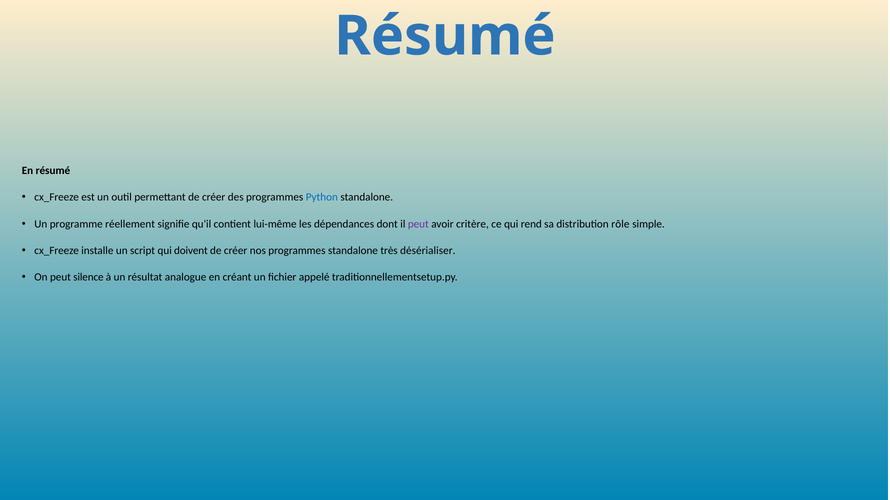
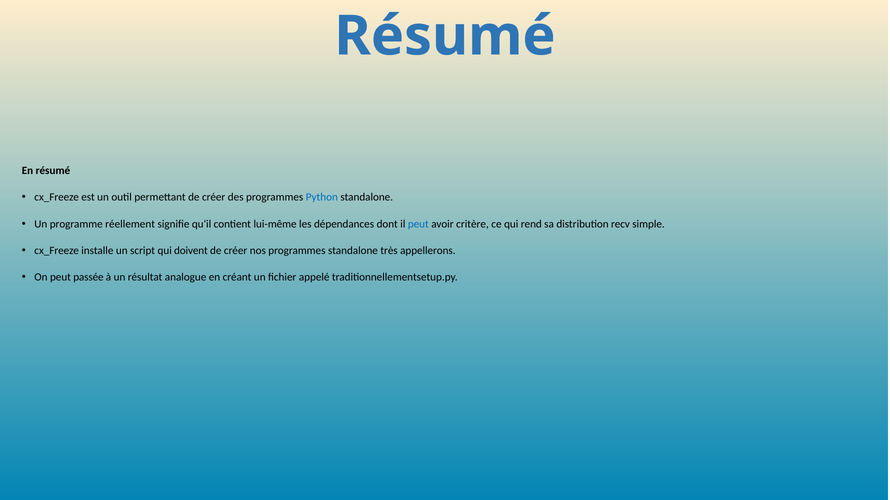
peut colour: purple -> blue (418, 224)
rôle: rôle -> recv (620, 224)
désérialiser: désérialiser -> appellerons (428, 251)
silence: silence -> passée (88, 278)
